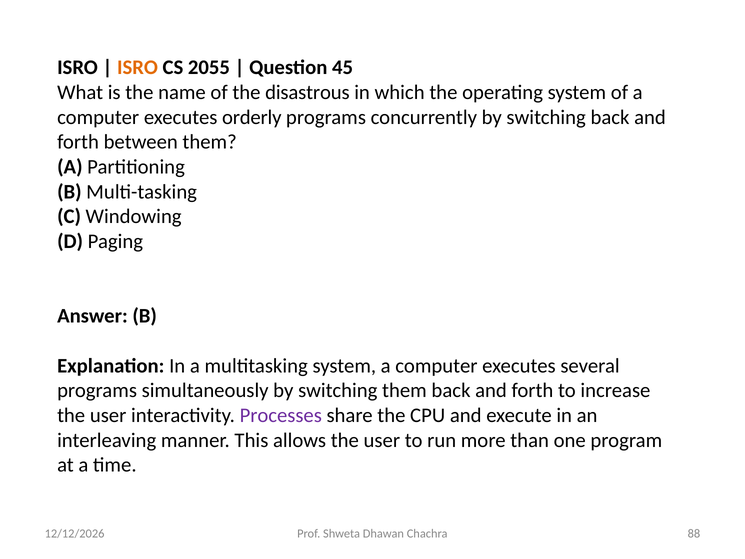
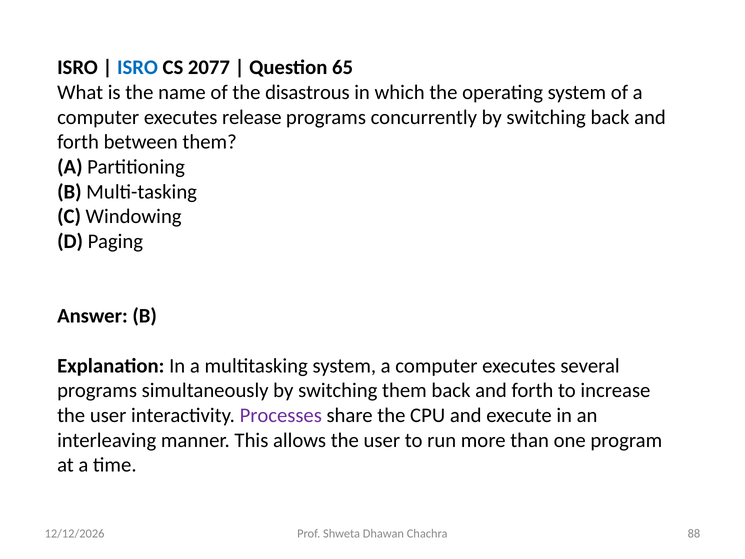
ISRO colour: orange -> blue (137, 67)
2055: 2055 -> 2077 (209, 67)
45: 45 -> 65 (343, 67)
orderly: orderly -> release (252, 117)
